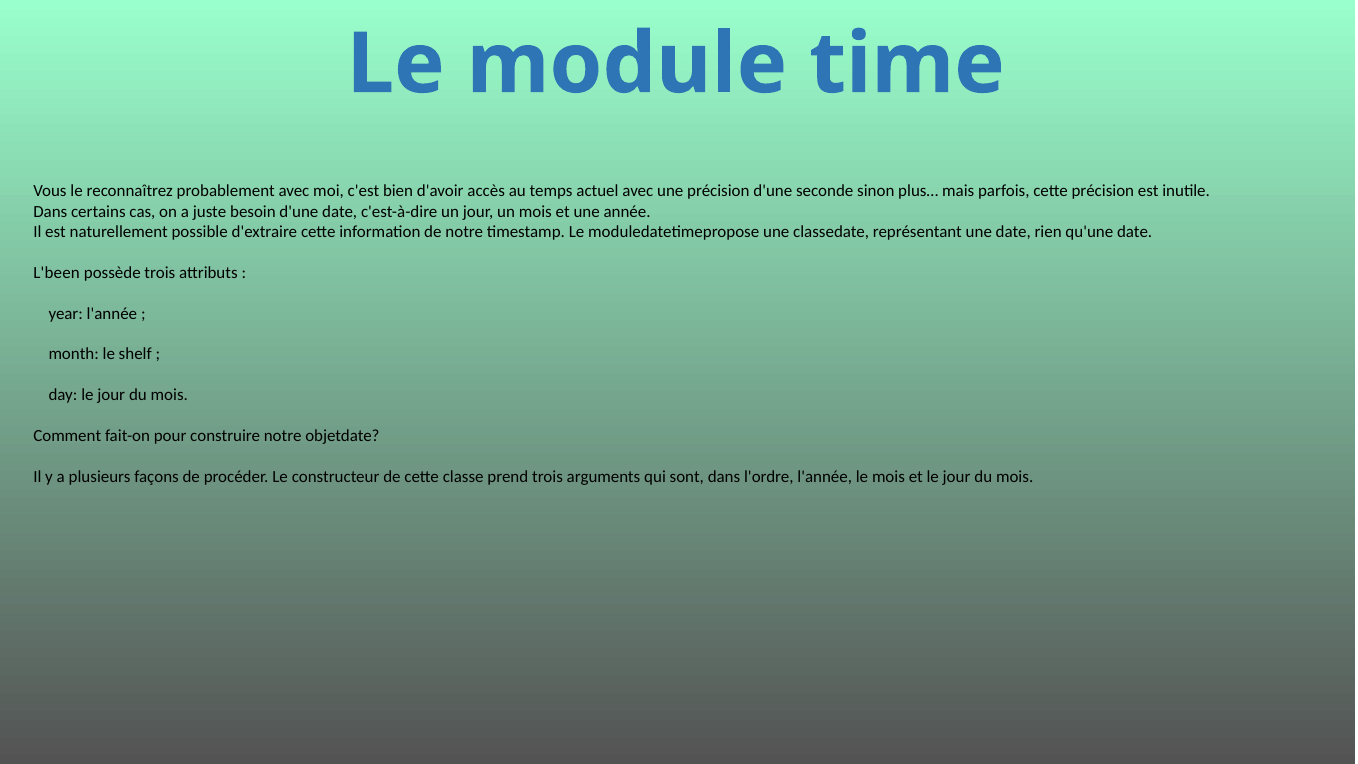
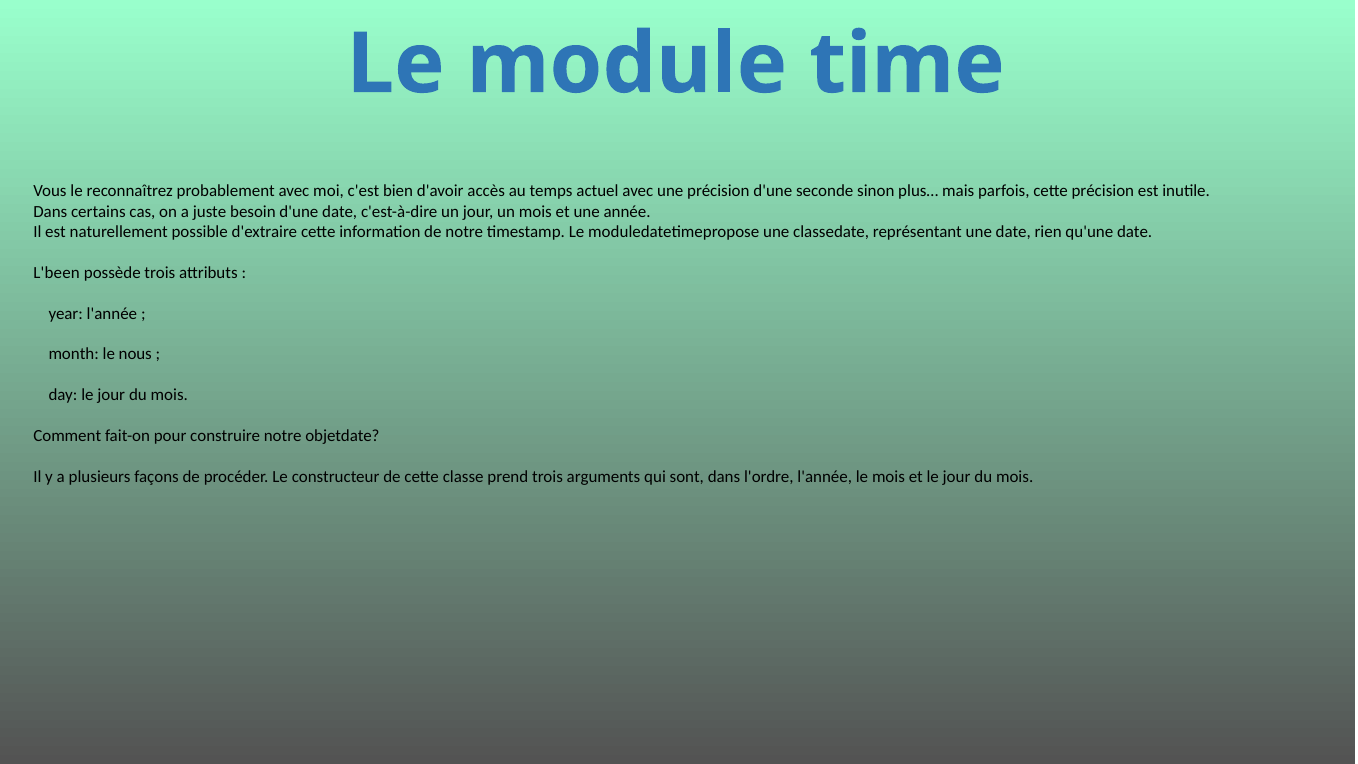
shelf: shelf -> nous (135, 354)
